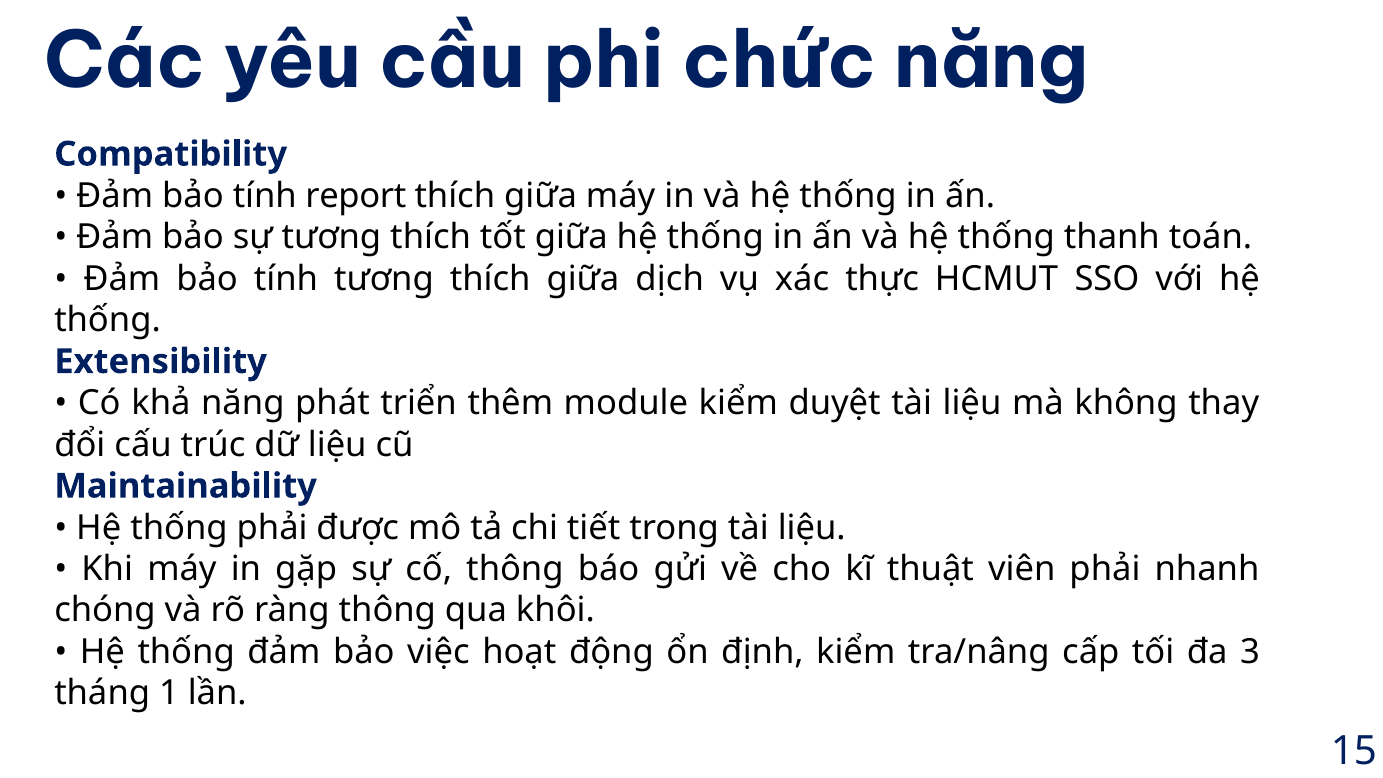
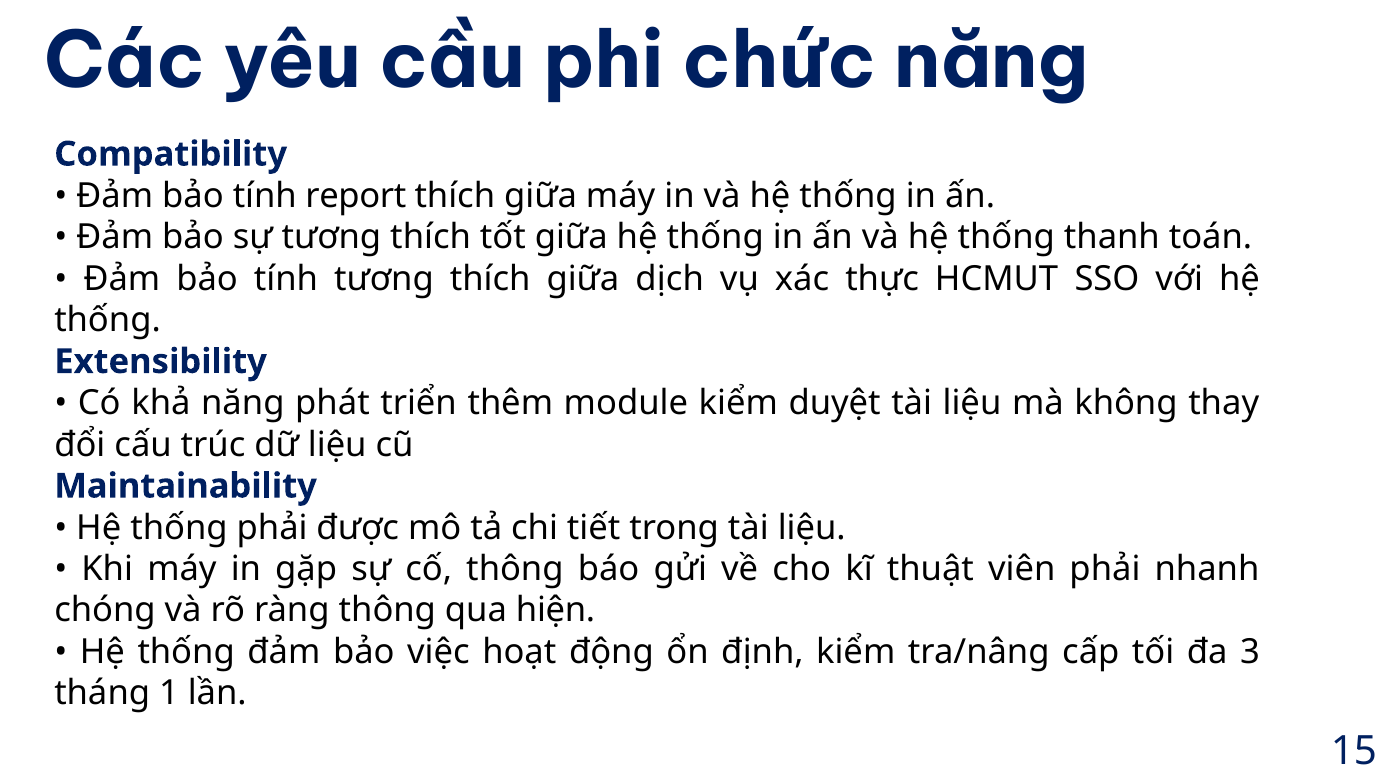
khôi: khôi -> hiện (556, 611)
